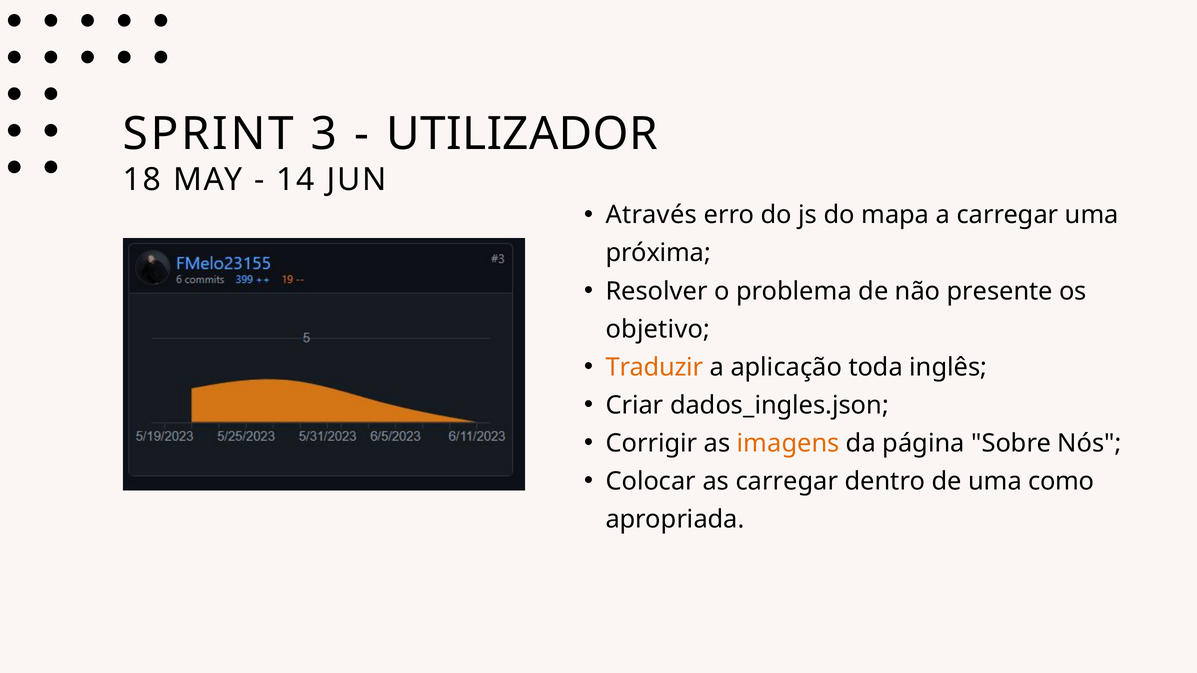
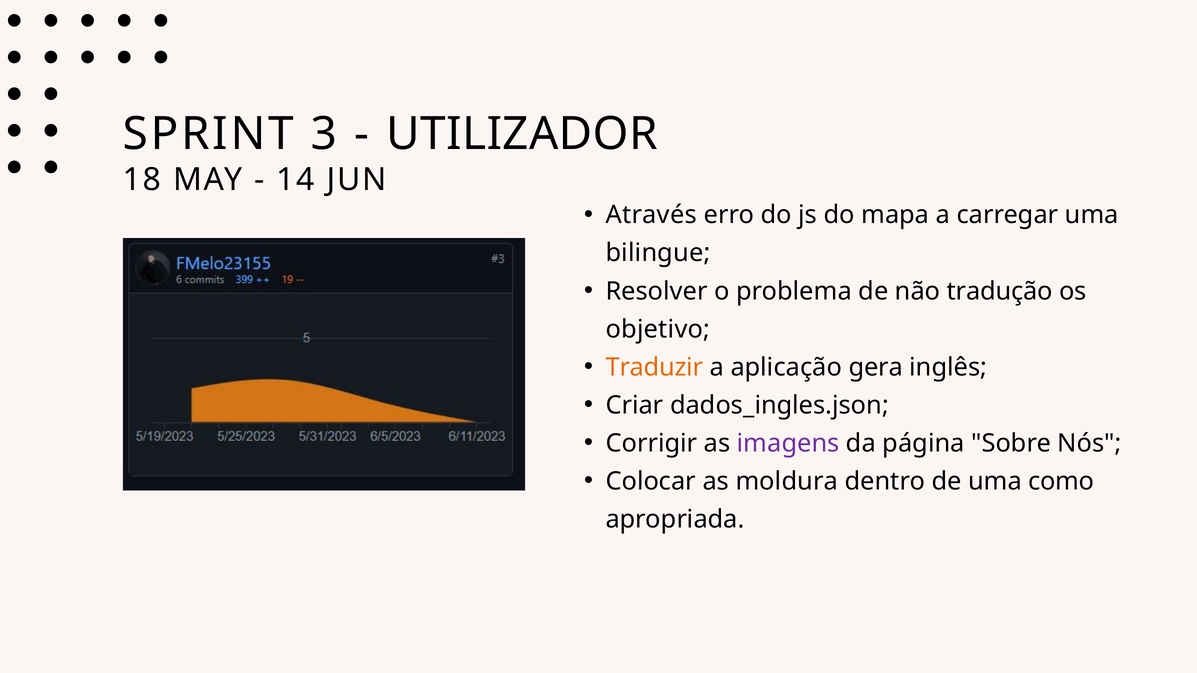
próxima: próxima -> bilingue (658, 253)
presente: presente -> tradução (1000, 291)
toda: toda -> gera (876, 367)
imagens colour: orange -> purple (788, 443)
as carregar: carregar -> moldura (787, 482)
